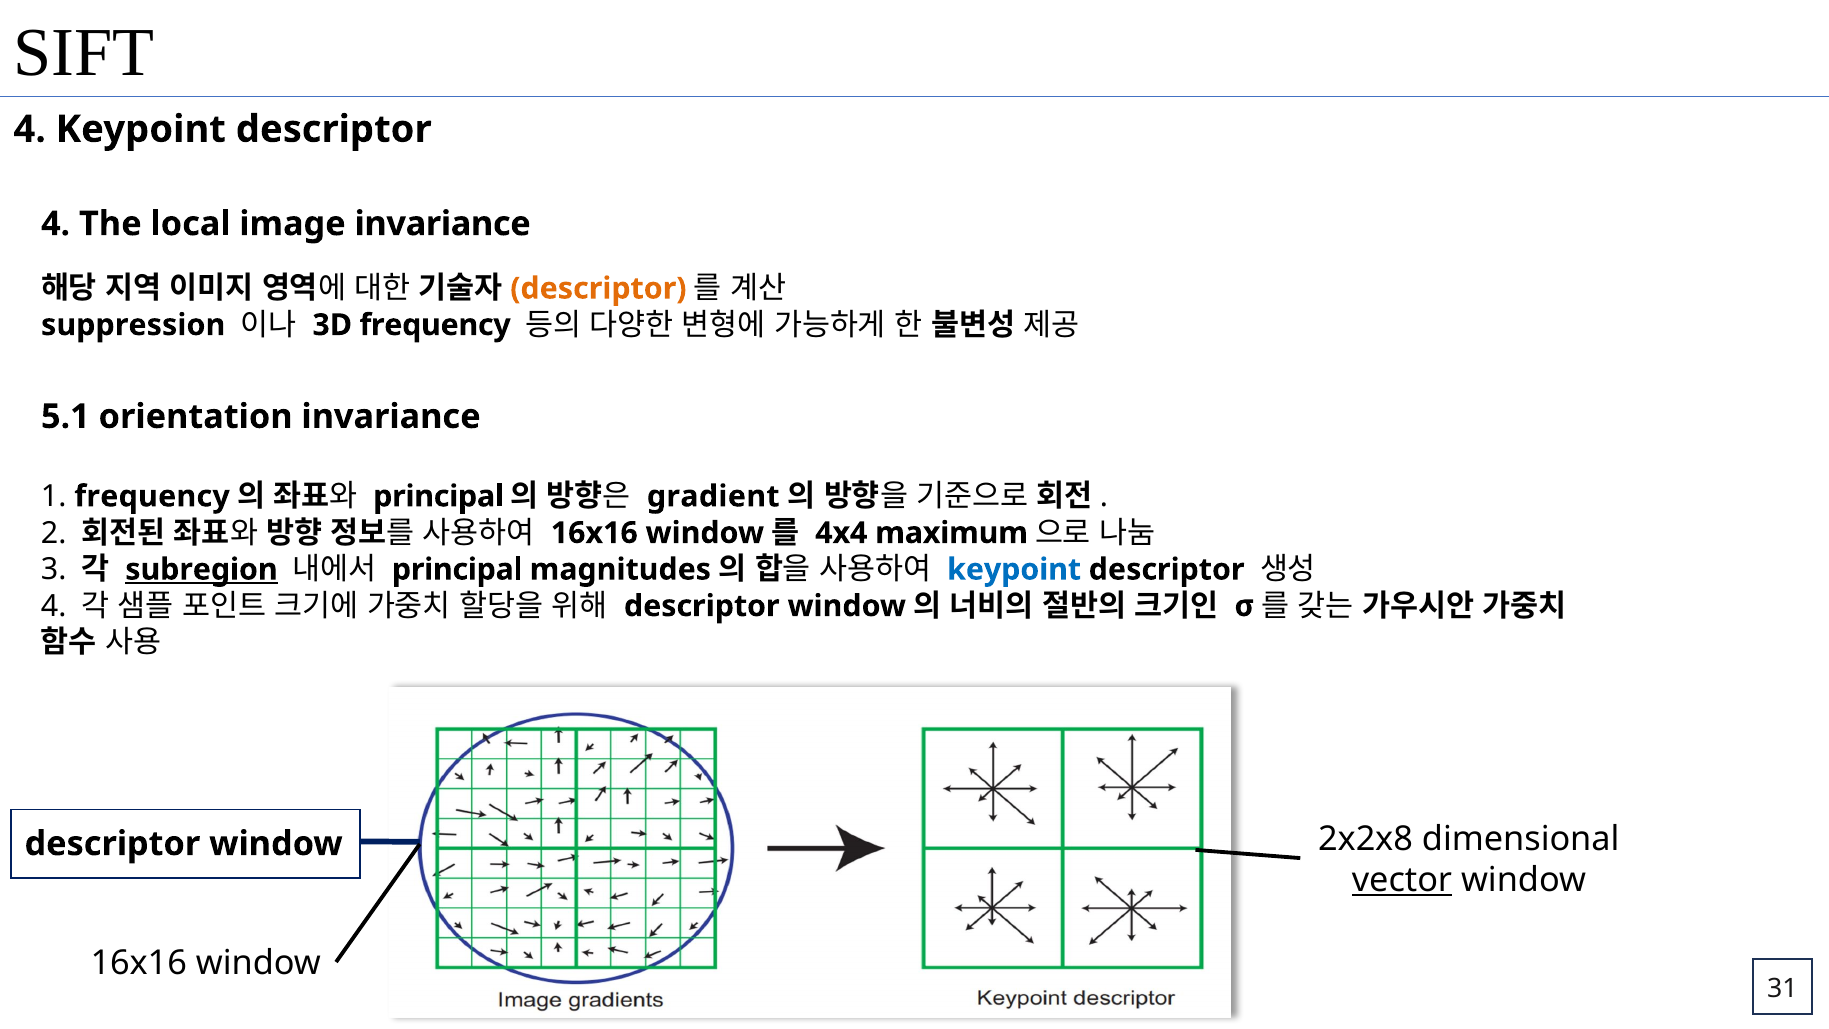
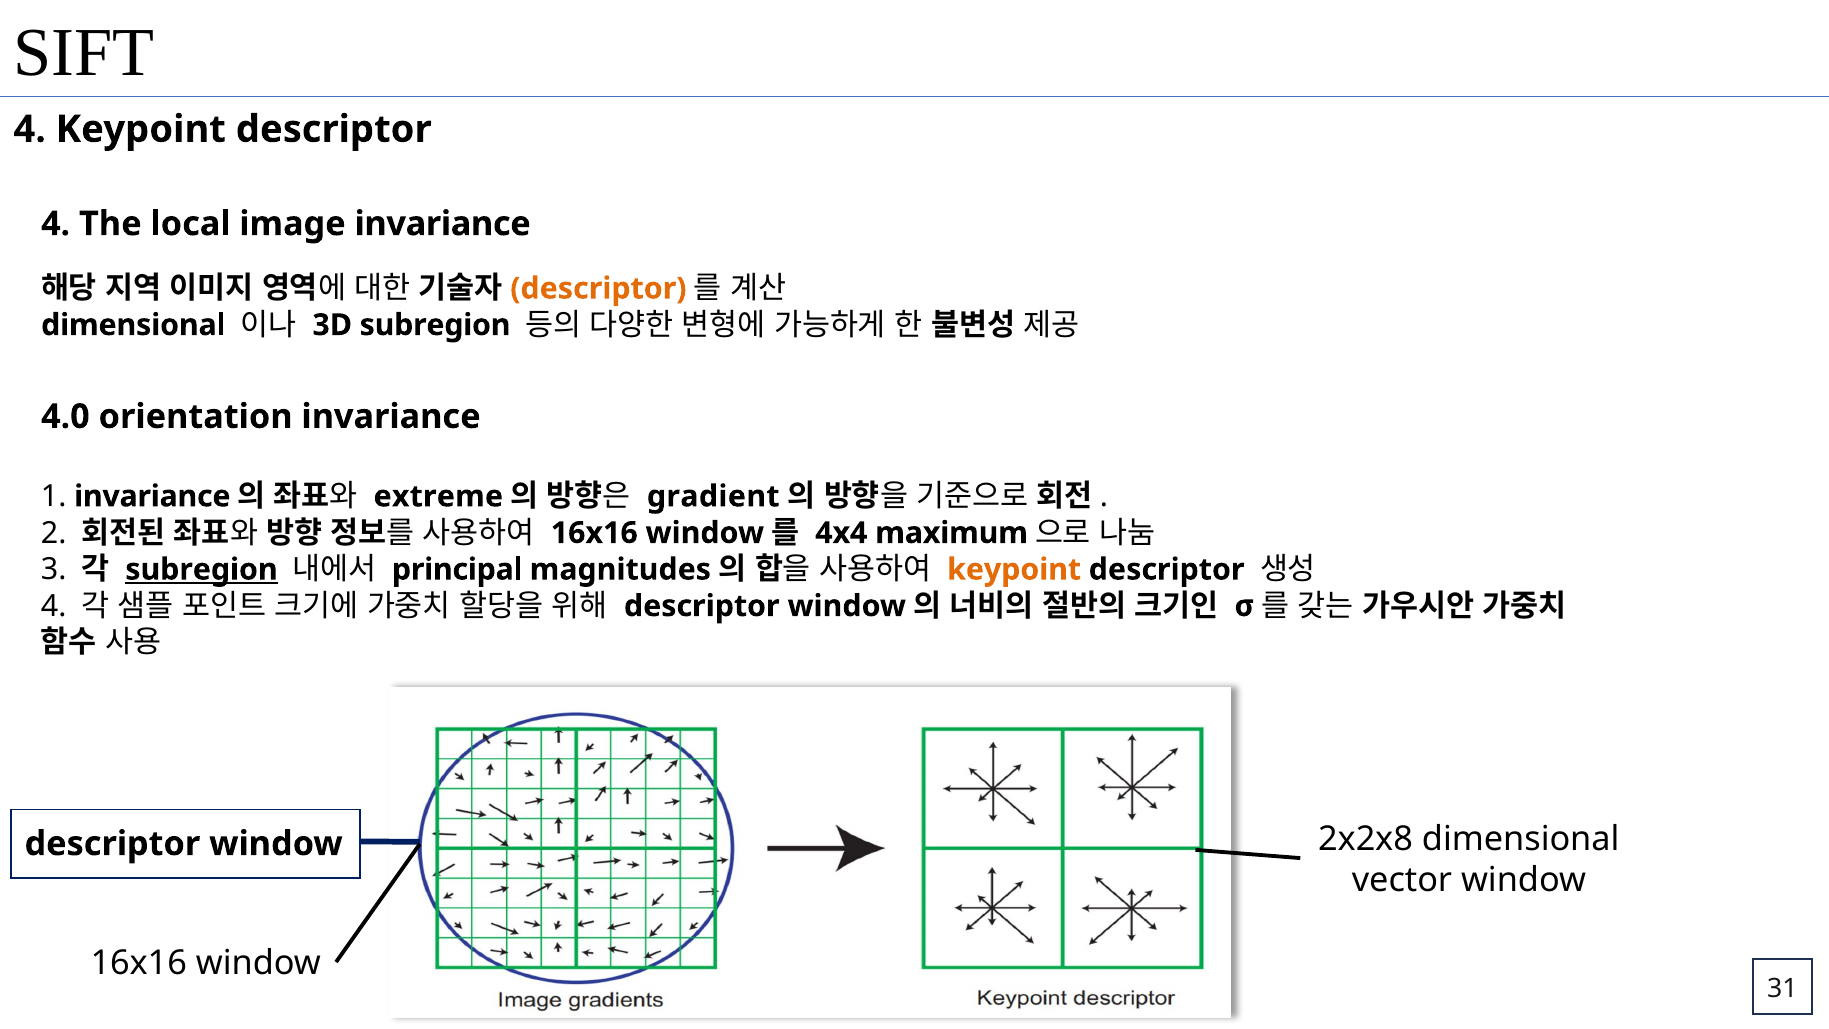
suppression: suppression -> dimensional (133, 325)
3D frequency: frequency -> subregion (435, 325)
5.1: 5.1 -> 4.0 (65, 417)
1 frequency: frequency -> invariance (152, 496)
principal: principal -> extreme (438, 496)
keypoint colour: blue -> orange (1014, 569)
vector underline: present -> none (1402, 880)
